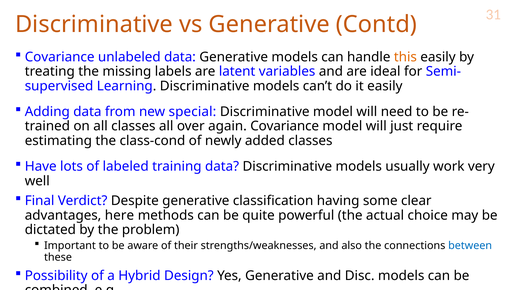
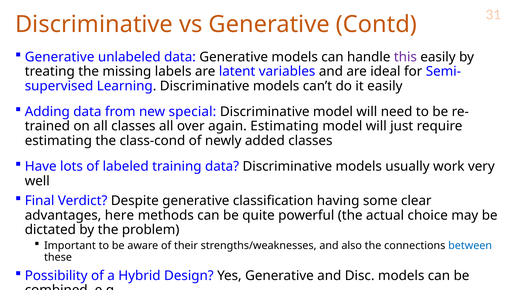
Covariance: Covariance -> Generative (60, 57)
this colour: orange -> purple (405, 57)
again Covariance: Covariance -> Estimating (285, 126)
